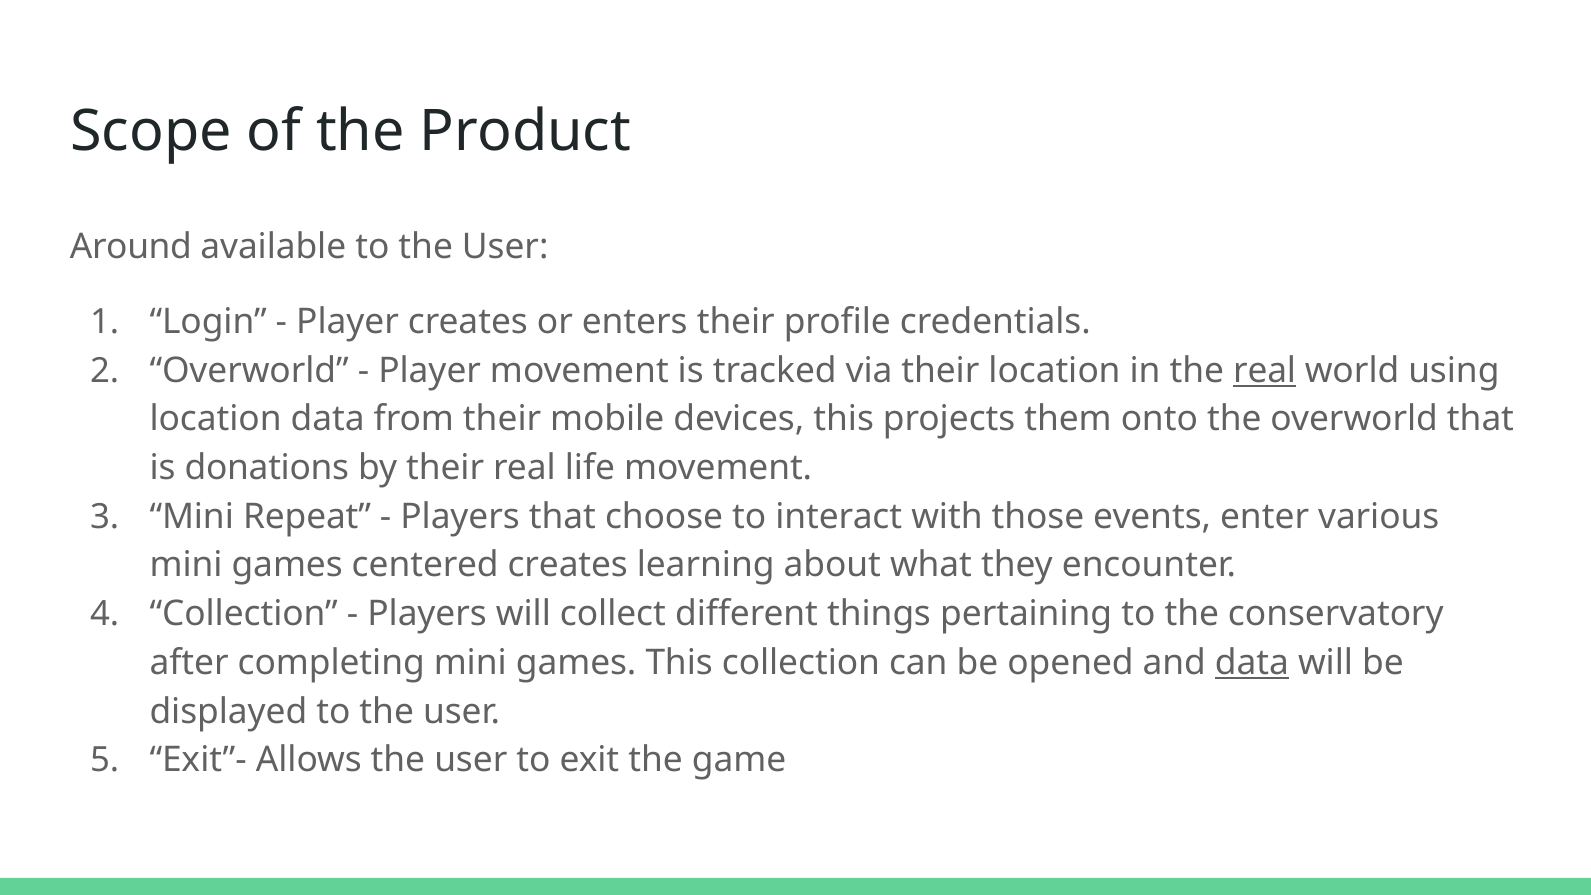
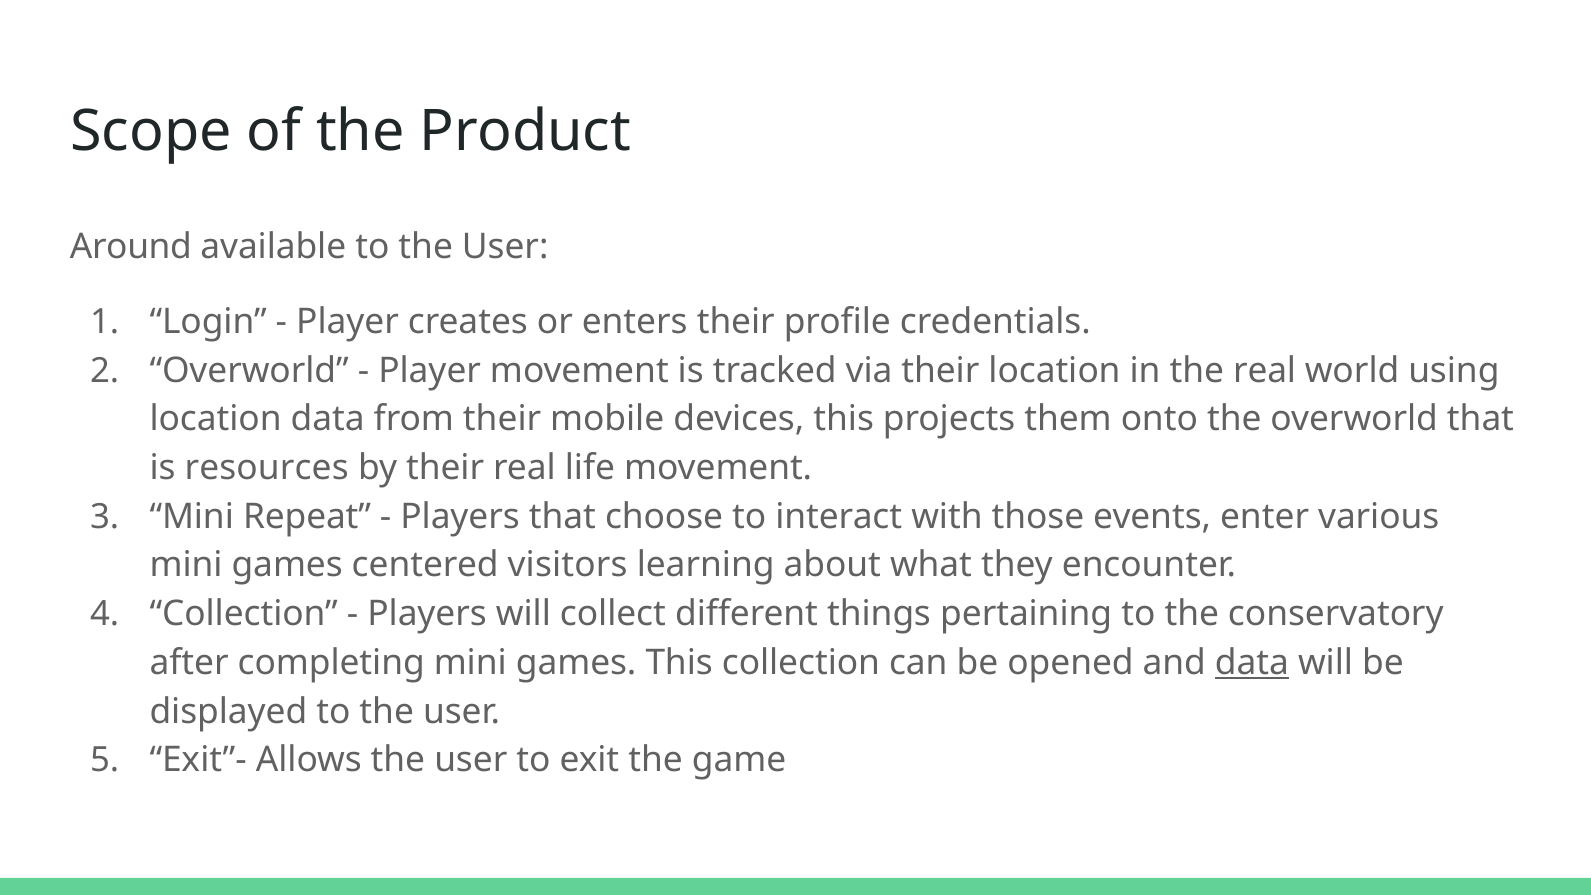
real underline: present -> none (1265, 370)
donations: donations -> resources (267, 468)
centered creates: creates -> visitors (568, 565)
